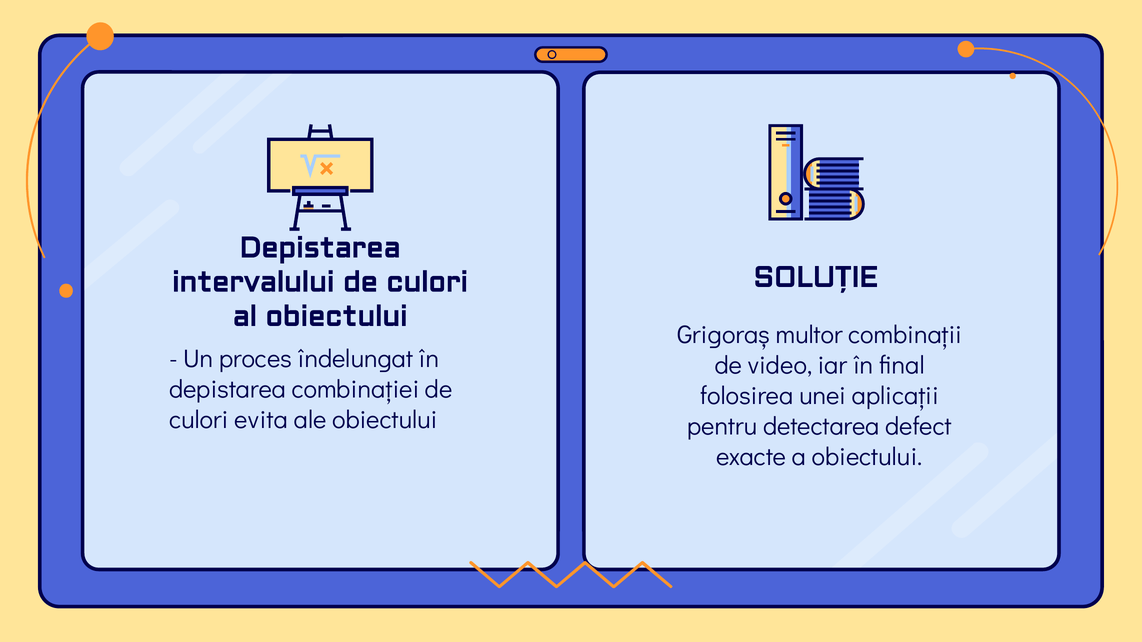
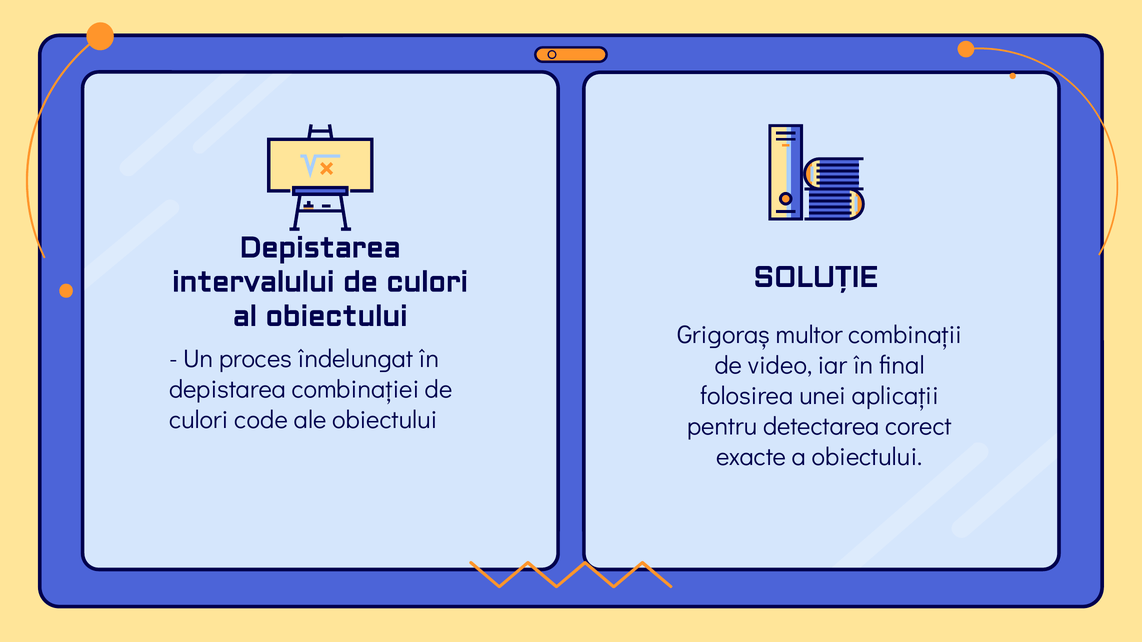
evita: evita -> code (261, 420)
defect: defect -> corect (918, 427)
